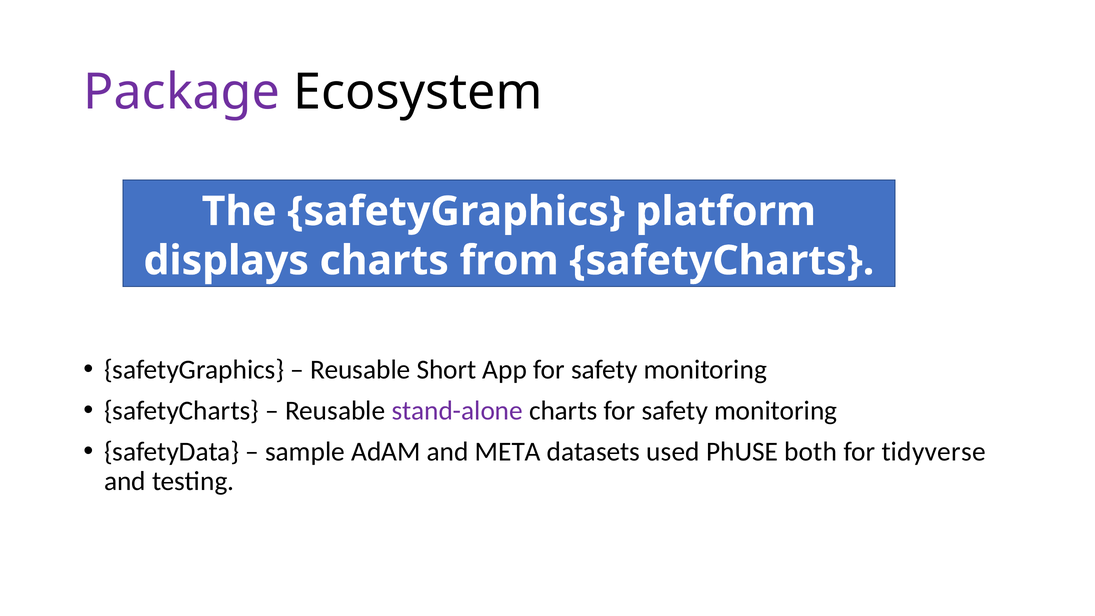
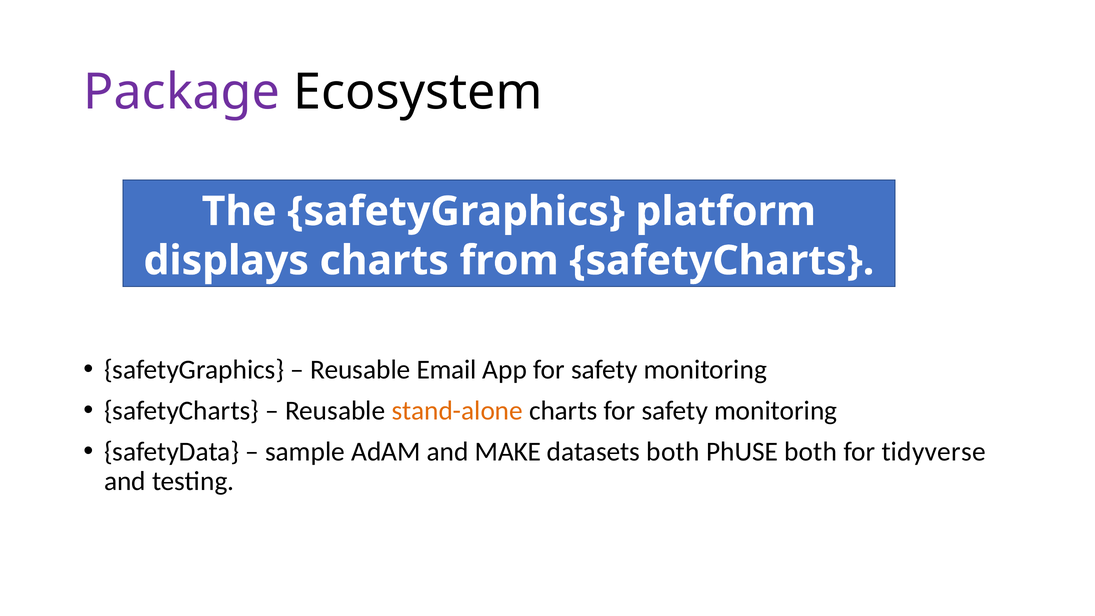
Short: Short -> Email (447, 370)
stand-alone colour: purple -> orange (457, 411)
META: META -> MAKE (508, 452)
datasets used: used -> both (673, 452)
